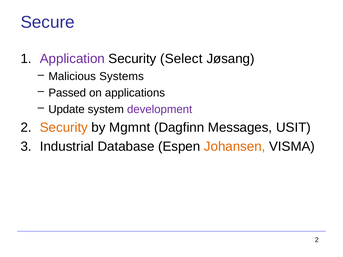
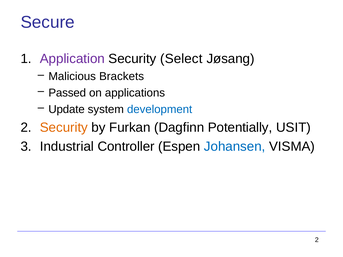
Systems: Systems -> Brackets (122, 76)
development colour: purple -> blue (160, 109)
Mgmnt: Mgmnt -> Furkan (130, 128)
Messages: Messages -> Potentially (240, 128)
Database: Database -> Controller (126, 147)
Johansen colour: orange -> blue (235, 147)
